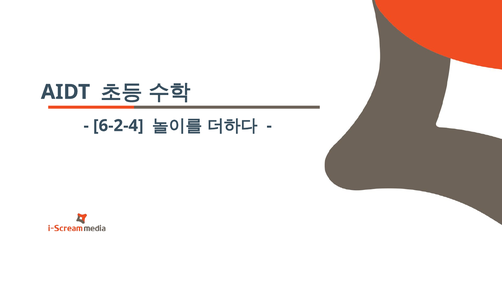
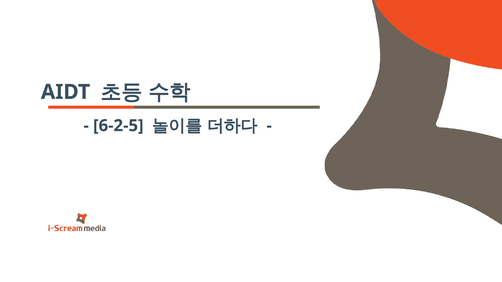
6-2-4: 6-2-4 -> 6-2-5 (118, 126)
